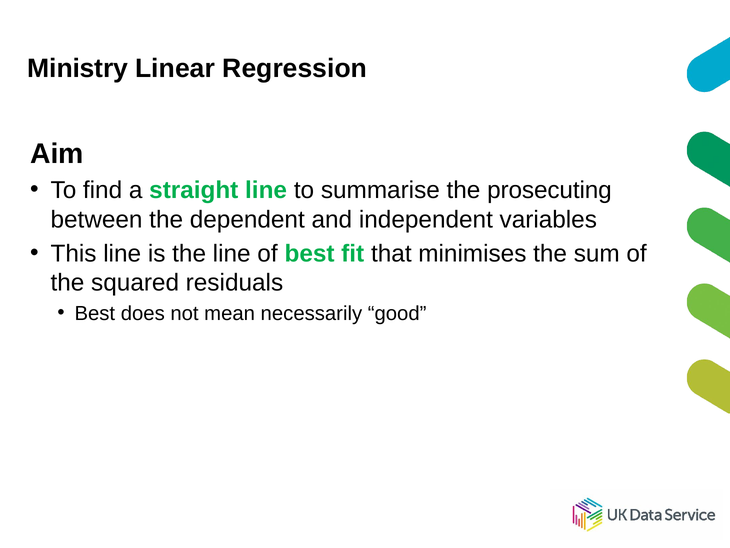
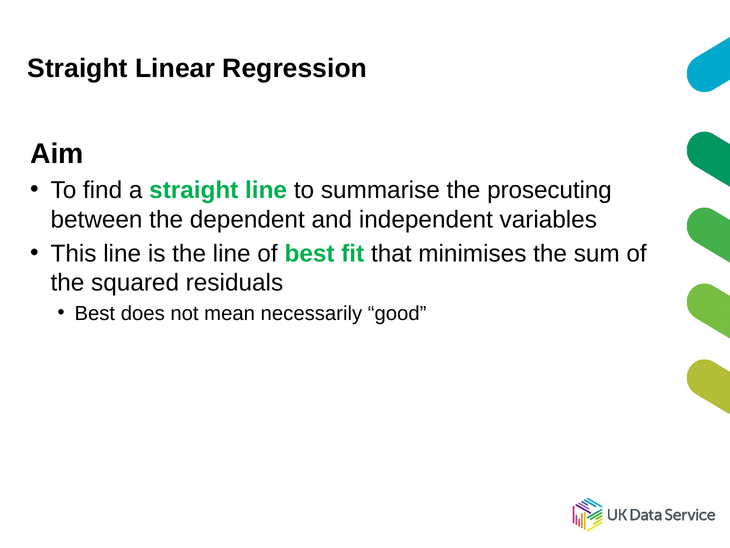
Ministry: Ministry -> Straight (78, 68)
